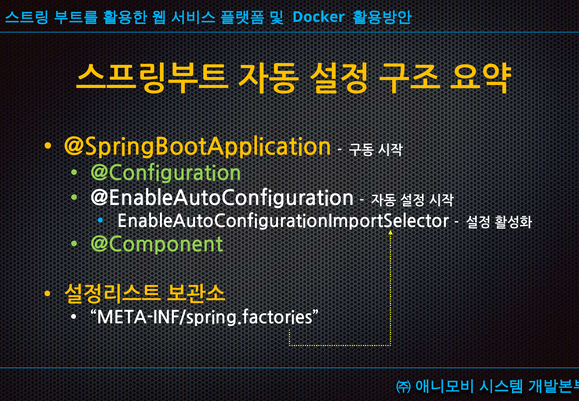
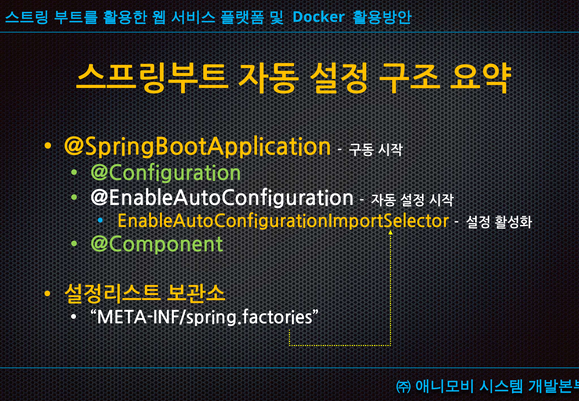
EnableAutoConfigurationImportSelector colour: white -> yellow (283, 221)
